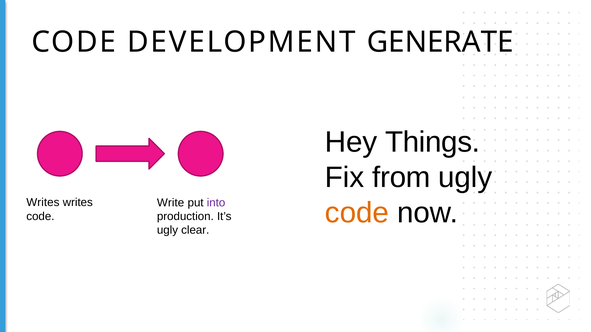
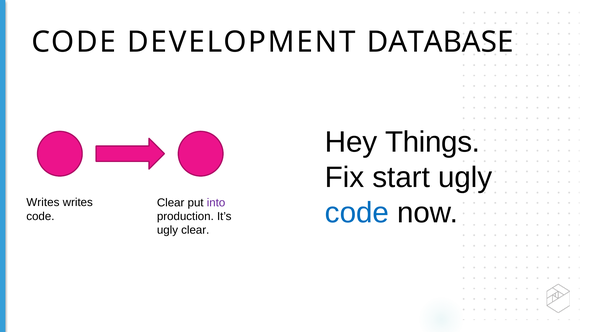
GENERATE: GENERATE -> DATABASE (440, 42)
from: from -> start (401, 178)
Write: Write -> Clear (171, 203)
code colour: orange -> blue (357, 213)
